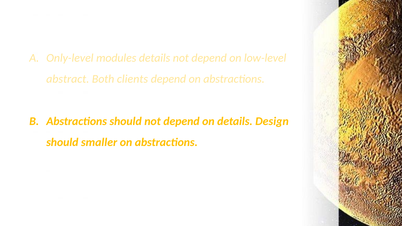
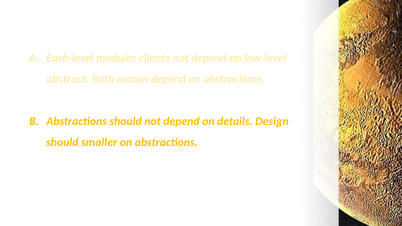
Only-level: Only-level -> Each-level (70, 58)
modules details: details -> clients (155, 58)
clients: clients -> reason (133, 79)
